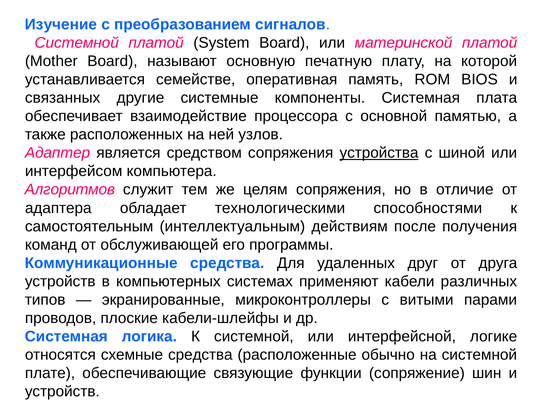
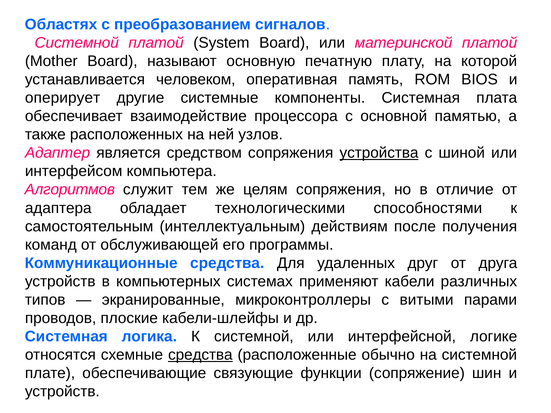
Изучение: Изучение -> Областях (61, 24)
семействе: семействе -> человеком (196, 79)
связанных: связанных -> оперирует (63, 98)
средства underline: none -> present (200, 355)
